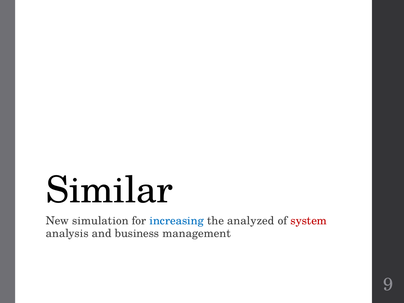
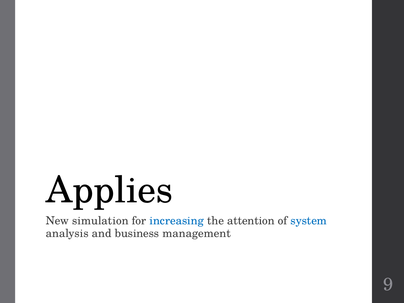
Similar: Similar -> Applies (109, 190)
analyzed: analyzed -> attention (251, 221)
system colour: red -> blue (309, 221)
